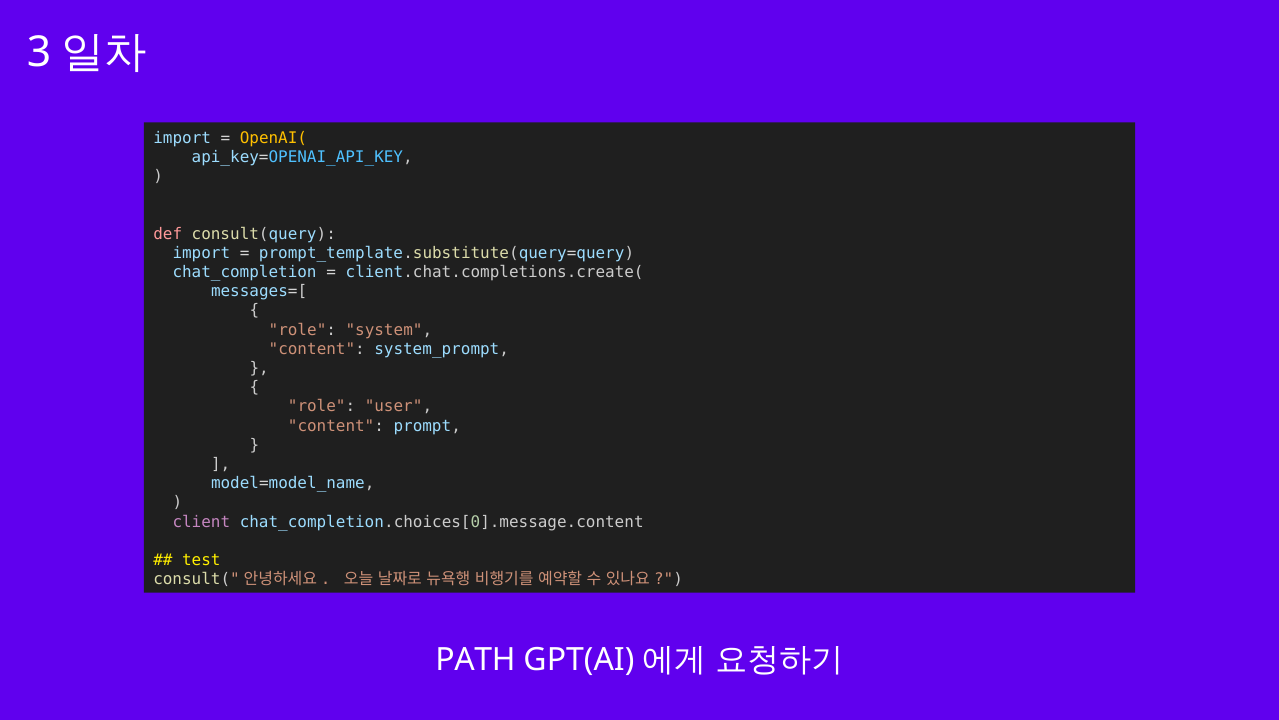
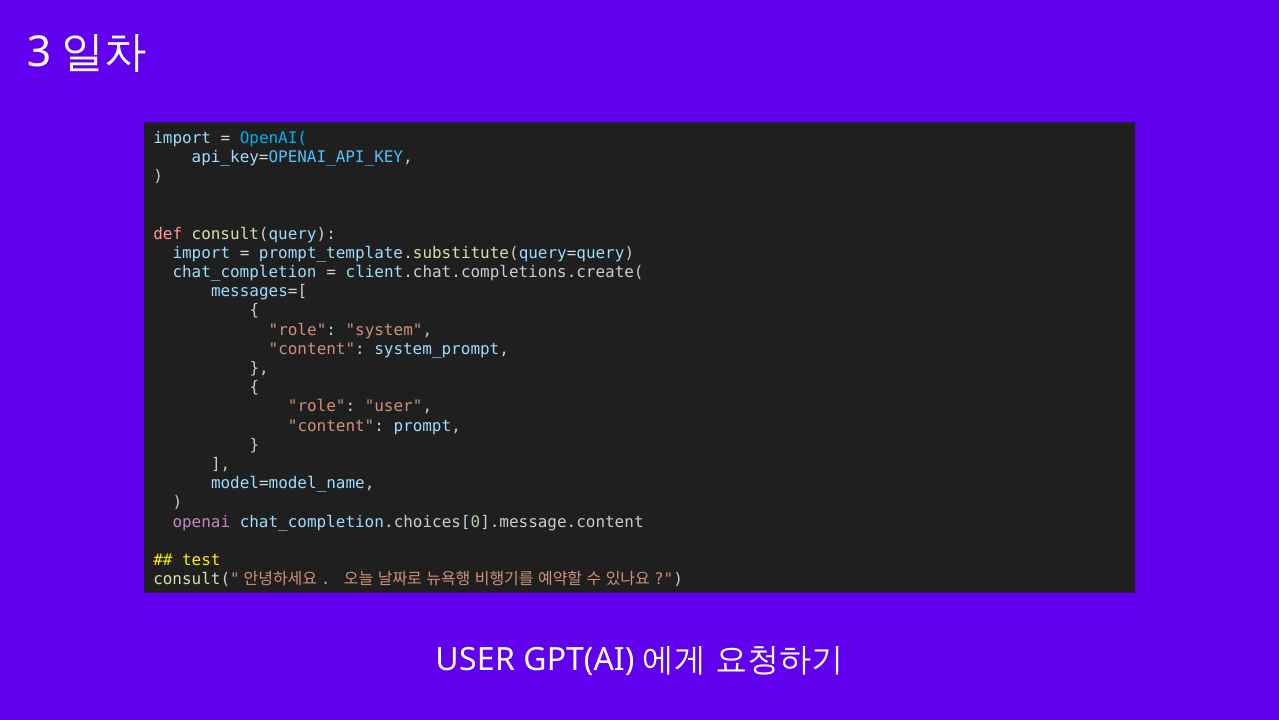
OpenAI( colour: yellow -> light blue (273, 138)
client: client -> openai (201, 521)
PATH: PATH -> USER (475, 659)
